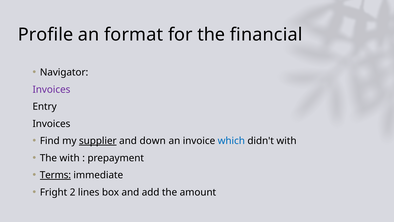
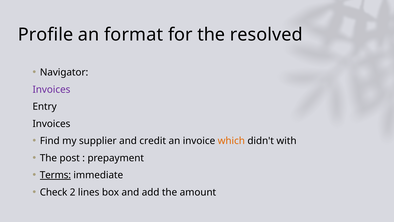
financial: financial -> resolved (266, 35)
supplier underline: present -> none (98, 141)
down: down -> credit (153, 141)
which colour: blue -> orange (231, 141)
The with: with -> post (70, 158)
Fright: Fright -> Check (54, 192)
